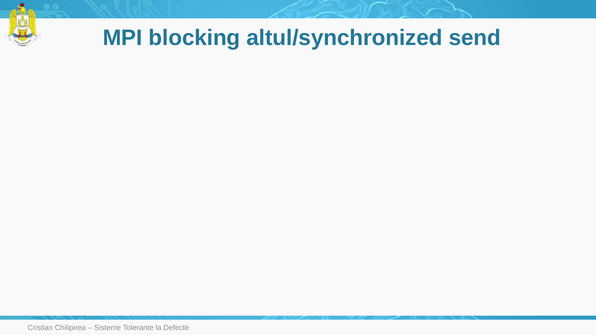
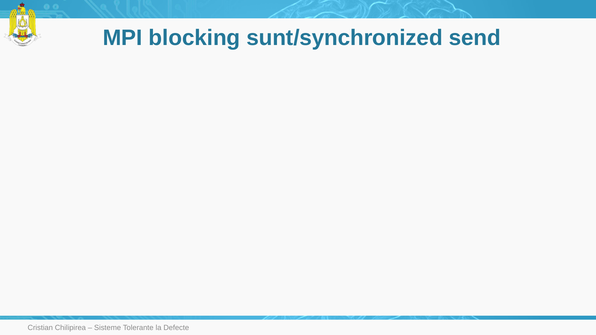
altul/synchronized: altul/synchronized -> sunt/synchronized (345, 38)
